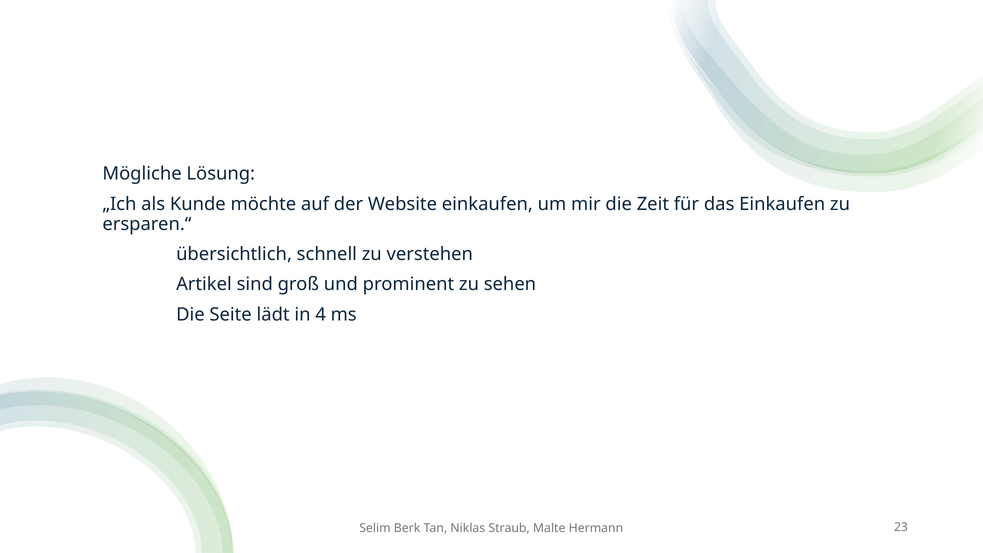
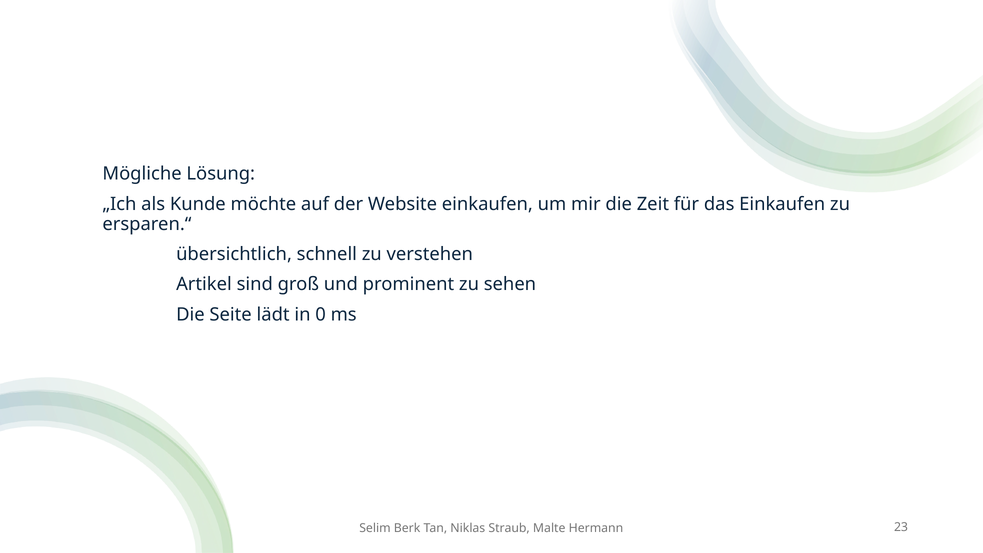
4: 4 -> 0 (321, 314)
